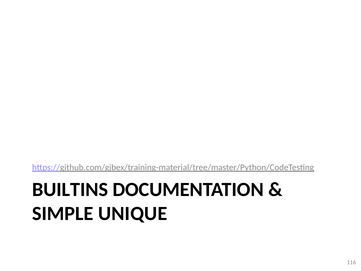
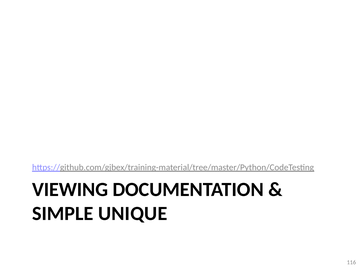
BUILTINS: BUILTINS -> VIEWING (70, 189)
